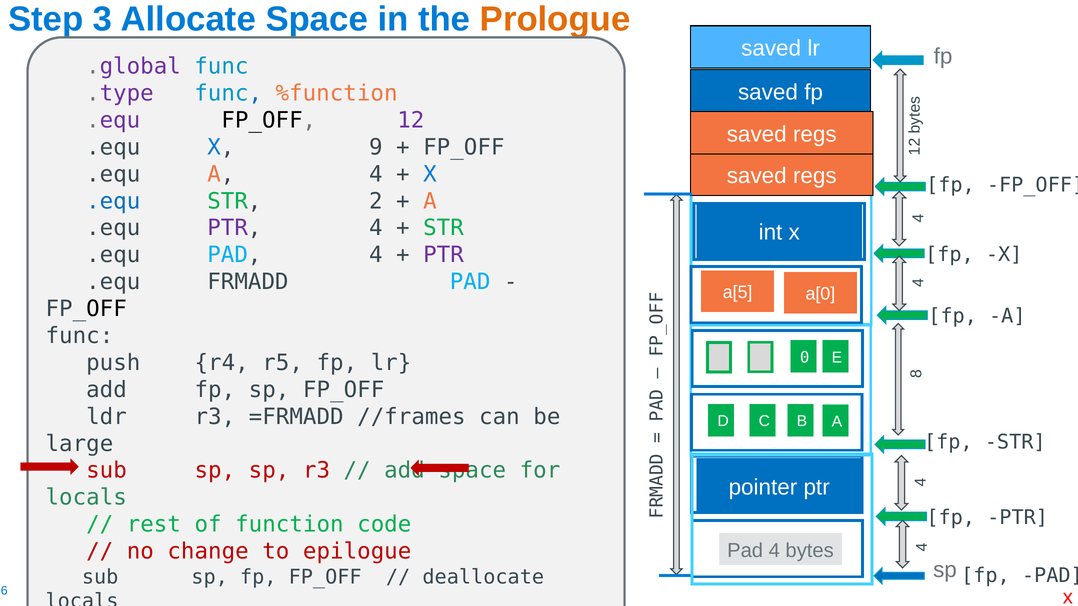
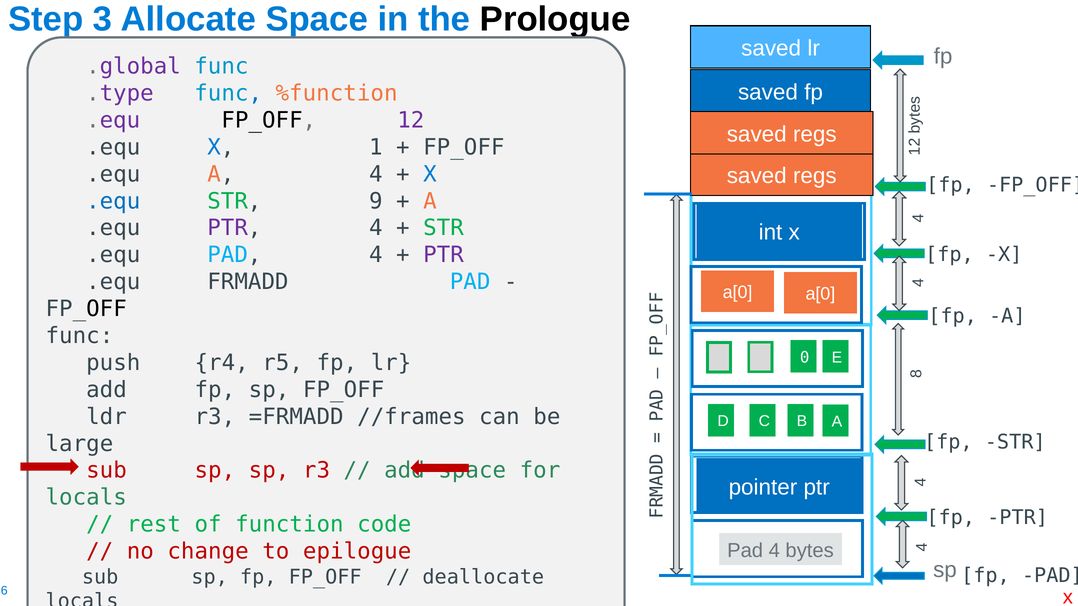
Prologue colour: orange -> black (555, 19)
X 9: 9 -> 1 (376, 147)
STR 2: 2 -> 9 (376, 201)
a[5: a[5 -> a[0 (738, 293)
